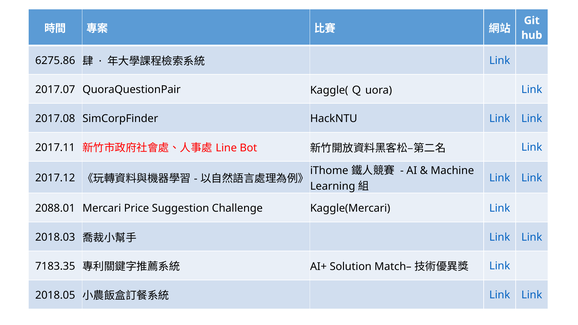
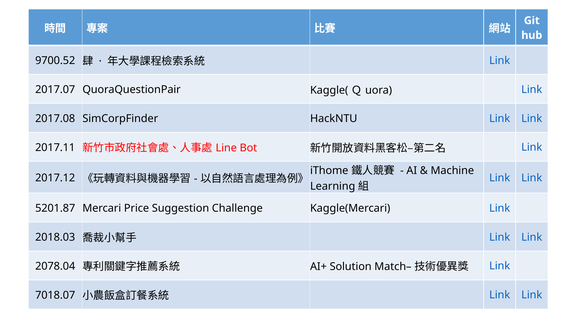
6275.86: 6275.86 -> 9700.52 (55, 61)
2088.01: 2088.01 -> 5201.87 (55, 208)
7183.35: 7183.35 -> 2078.04 (55, 266)
2018.05: 2018.05 -> 7018.07 (55, 295)
